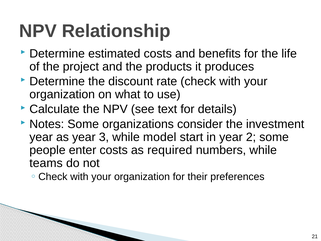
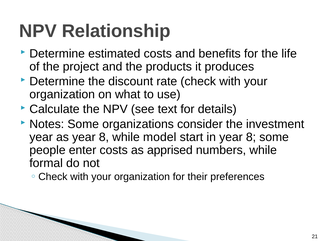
as year 3: 3 -> 8 (104, 137)
in year 2: 2 -> 8 (251, 137)
required: required -> apprised (170, 150)
teams: teams -> formal (46, 163)
